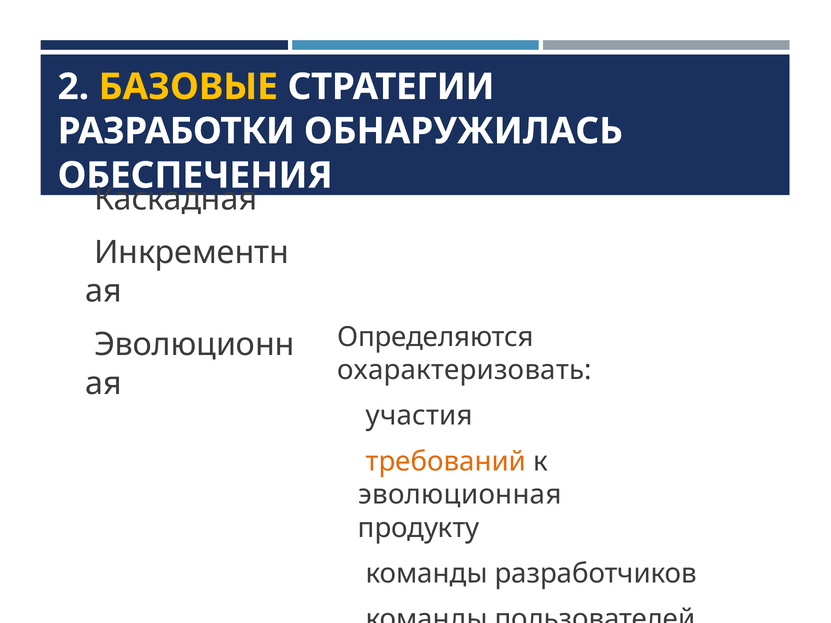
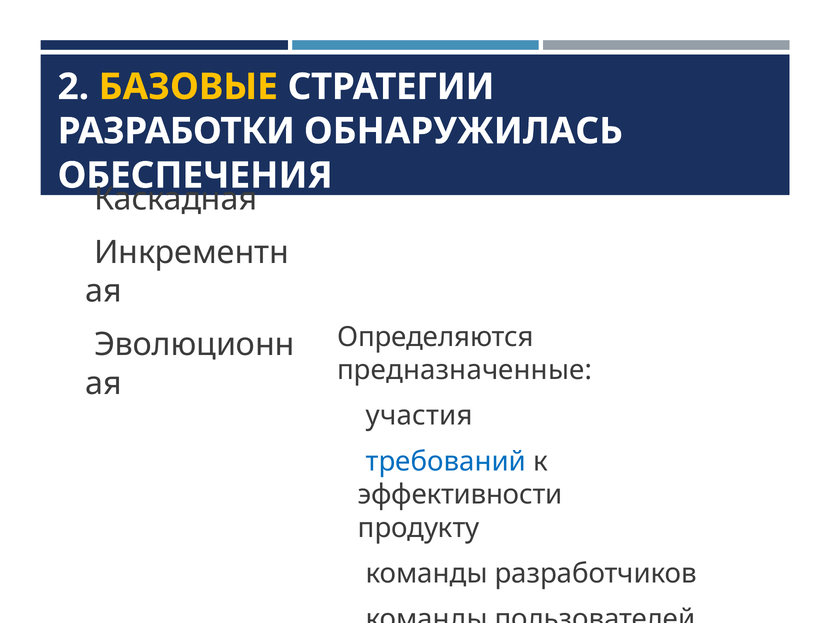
охарактеризовать: охарактеризовать -> предназначенные (465, 370)
требований colour: orange -> blue (446, 462)
эволюционная: эволюционная -> эффективности (460, 495)
